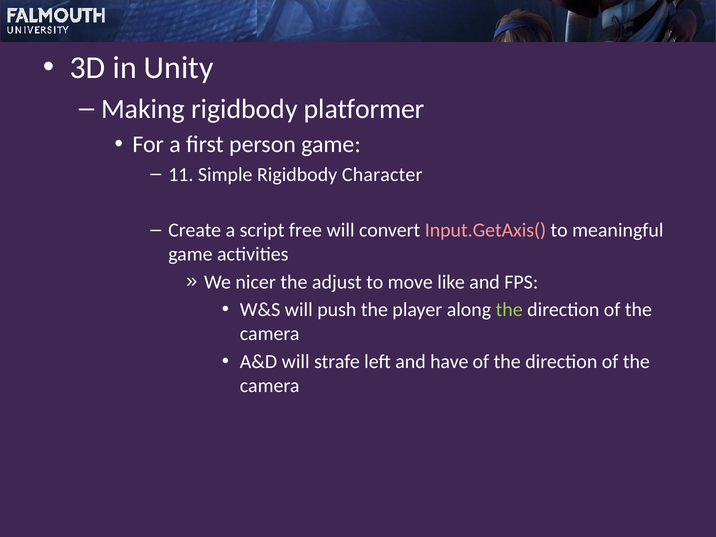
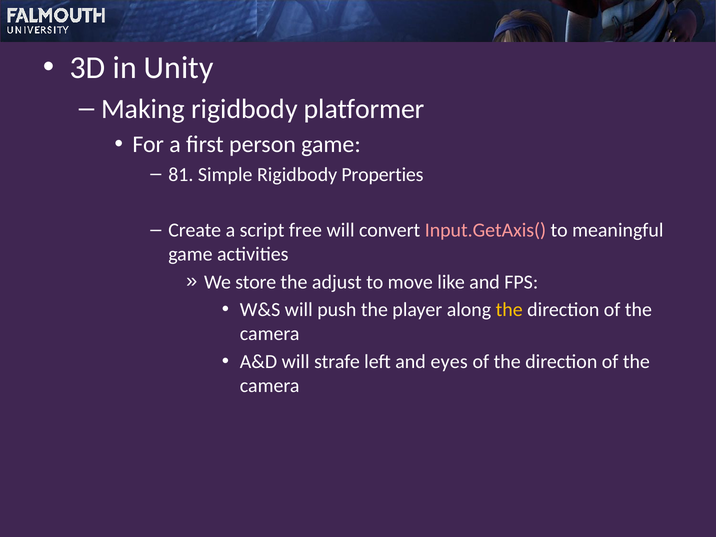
11: 11 -> 81 (181, 174)
Character: Character -> Properties (382, 174)
nicer: nicer -> store (256, 282)
the colour: light green -> yellow (509, 310)
have: have -> eyes (449, 362)
